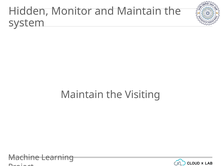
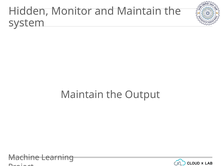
Visiting: Visiting -> Output (143, 94)
